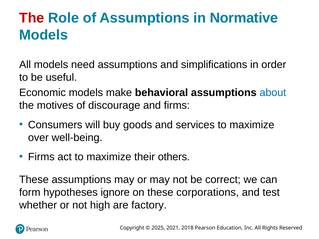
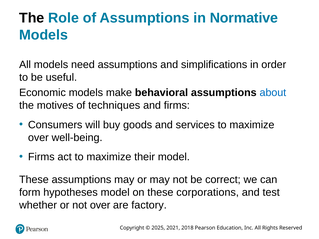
The colour: red -> black (32, 18)
discourage: discourage -> techniques (114, 106)
their others: others -> model (174, 157)
hypotheses ignore: ignore -> model (115, 193)
not high: high -> over (100, 205)
